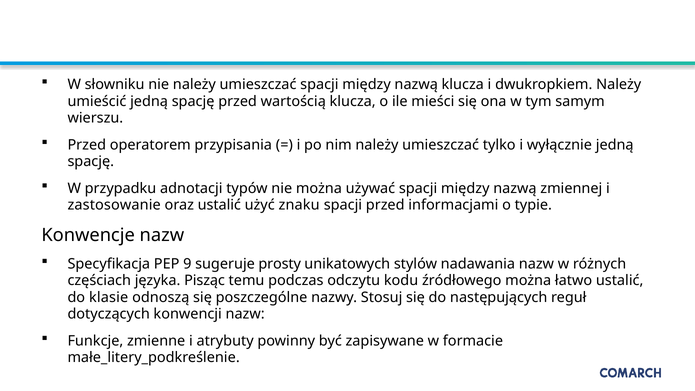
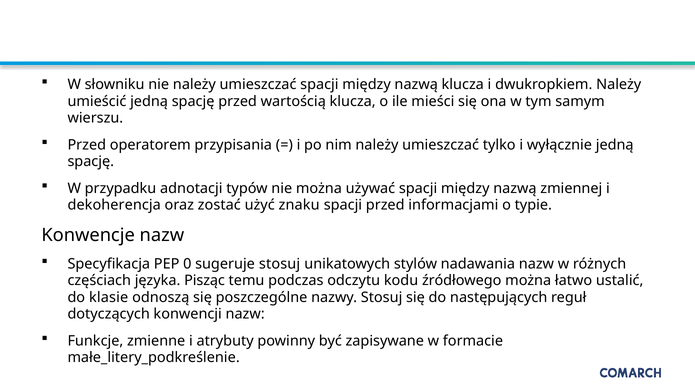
zastosowanie: zastosowanie -> dekoherencja (114, 205)
oraz ustalić: ustalić -> zostać (219, 205)
9: 9 -> 0 (187, 264)
sugeruje prosty: prosty -> stosuj (280, 264)
